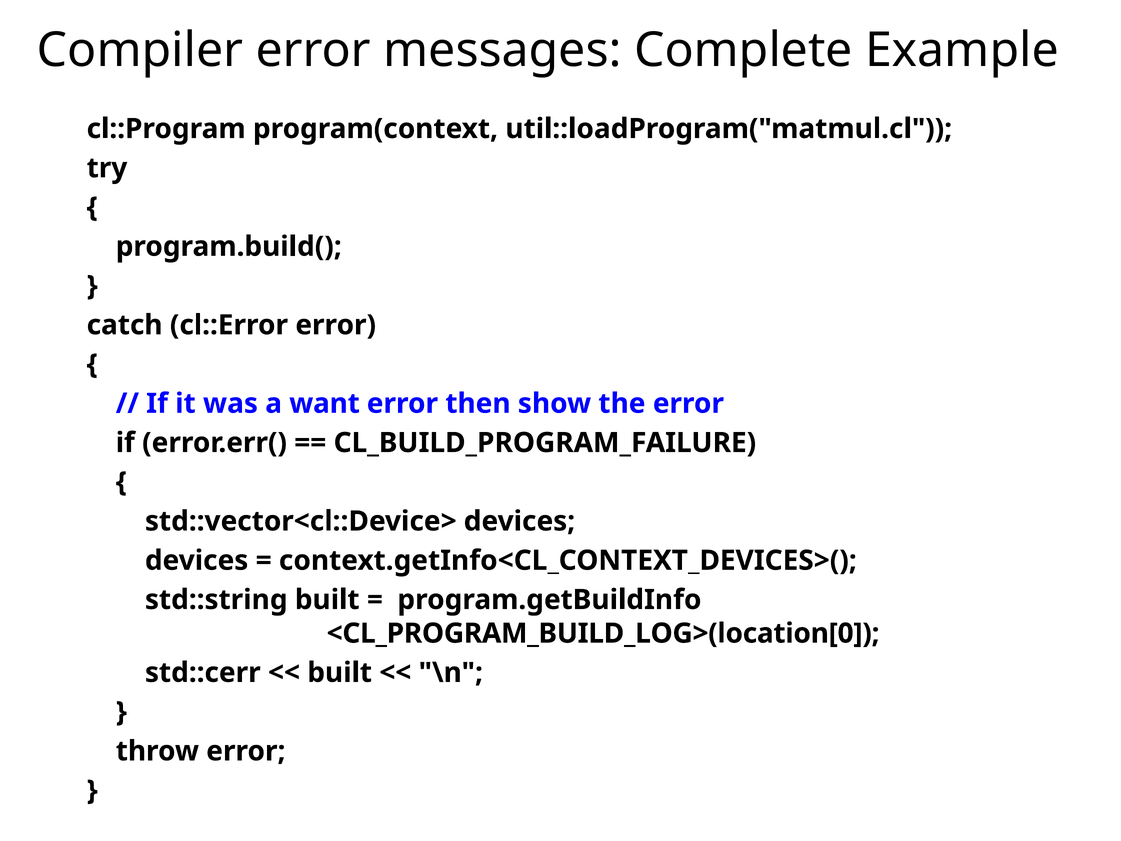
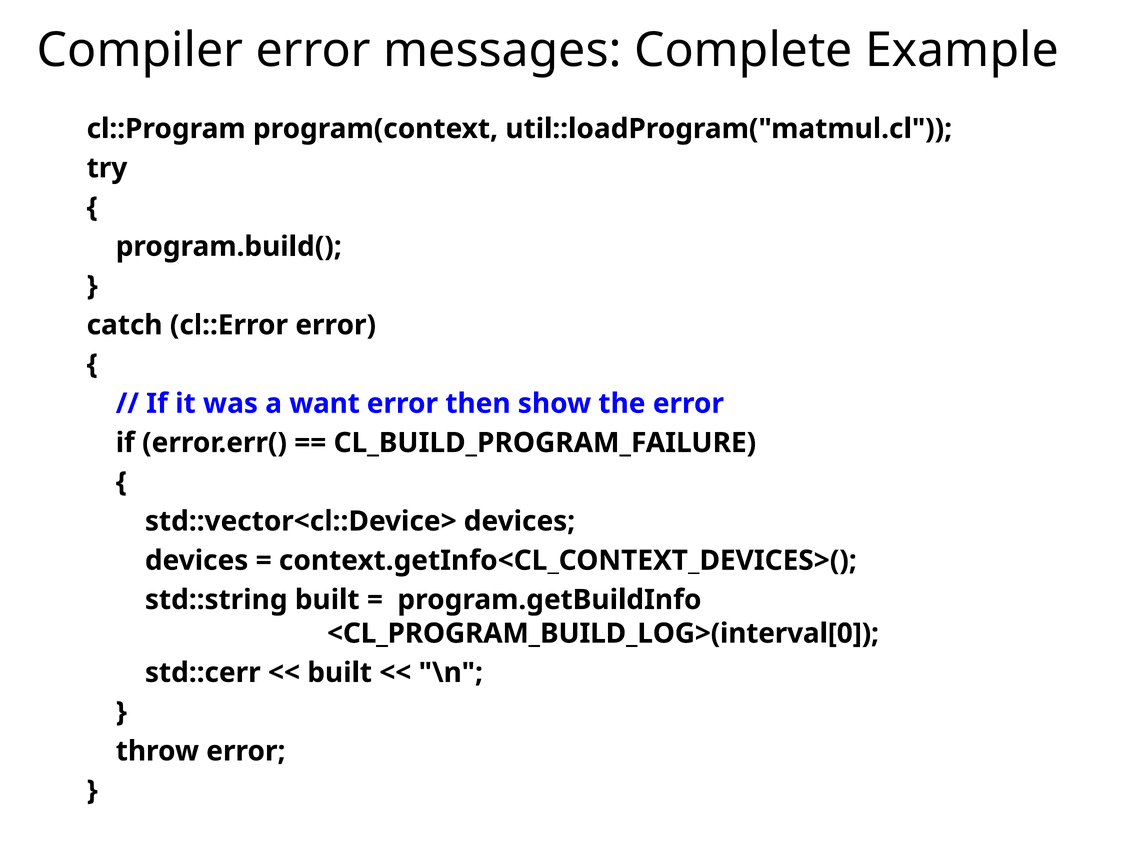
<CL_PROGRAM_BUILD_LOG>(location[0: <CL_PROGRAM_BUILD_LOG>(location[0 -> <CL_PROGRAM_BUILD_LOG>(interval[0 (603, 633)
